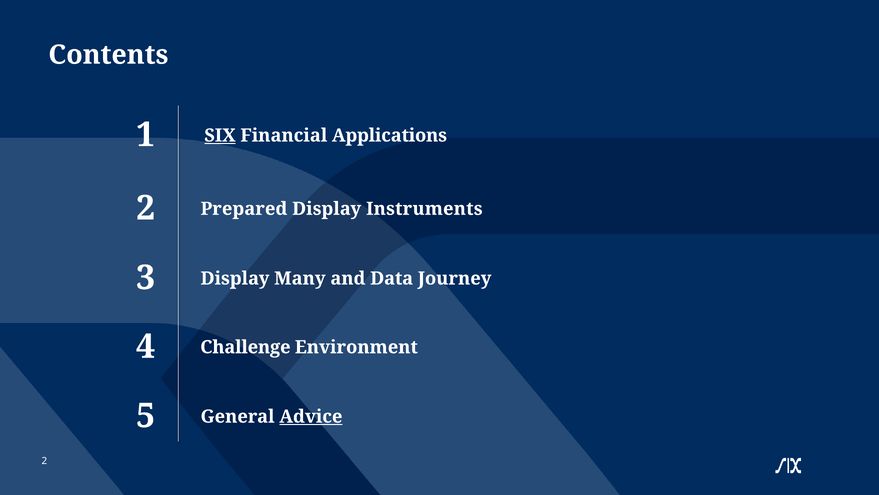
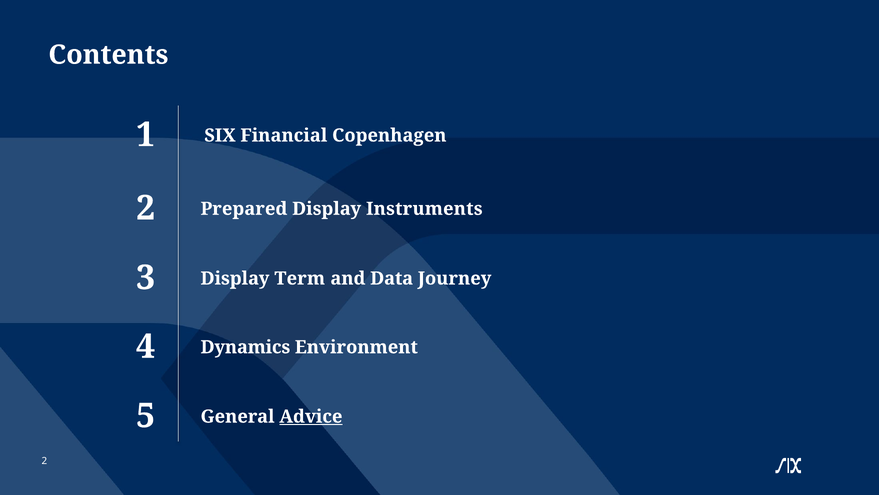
SIX underline: present -> none (220, 135)
Applications: Applications -> Copenhagen (389, 135)
Many: Many -> Term (300, 278)
Challenge: Challenge -> Dynamics (245, 347)
